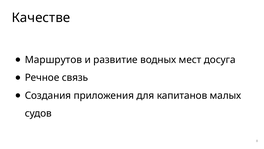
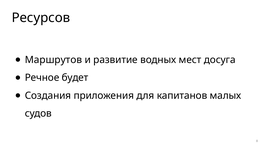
Качестве: Качестве -> Ресурсов (41, 18)
связь: связь -> будет (75, 77)
